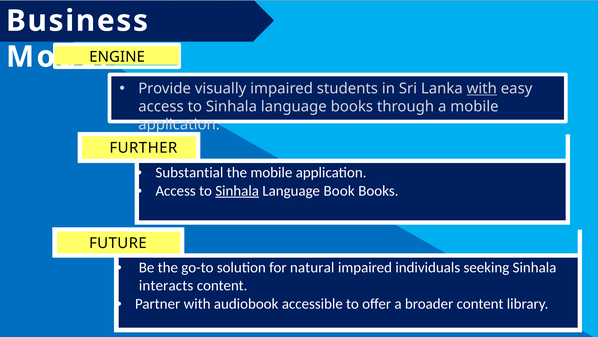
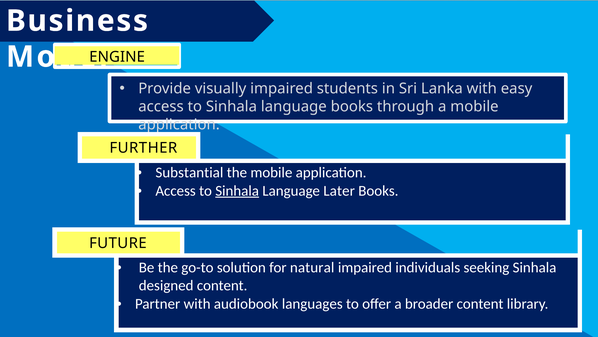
with underline: present -> none (482, 88)
Book: Book -> Later (339, 190)
interacts: interacts -> designed (166, 285)
accessible: accessible -> languages (312, 303)
